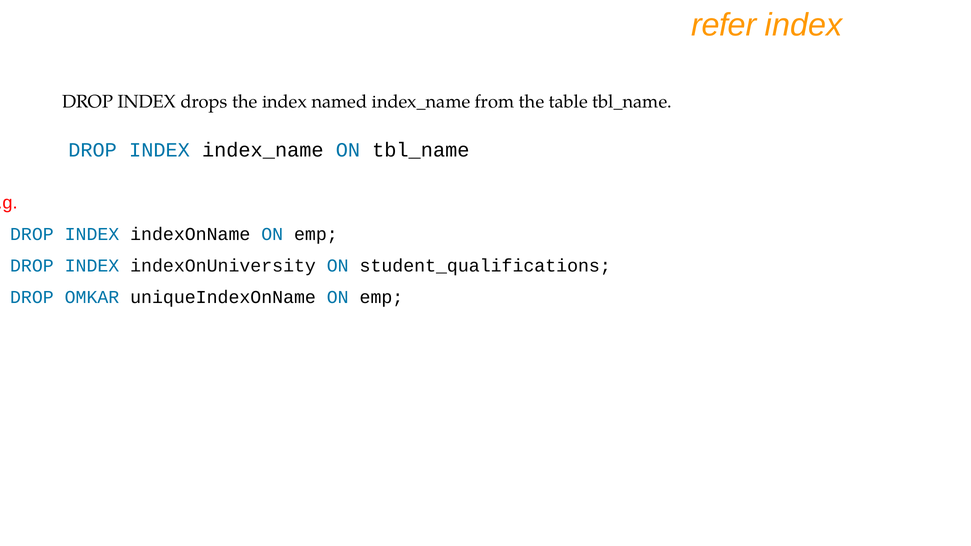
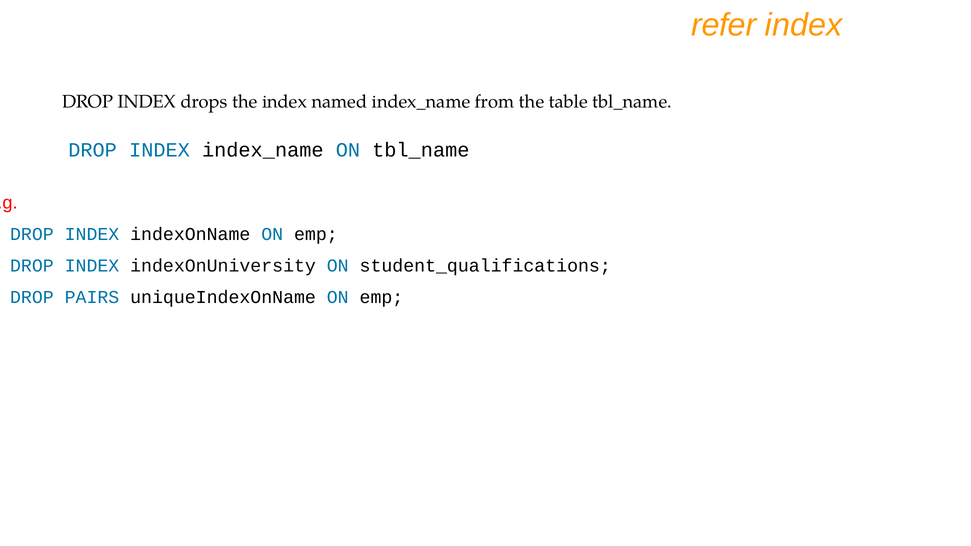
OMKAR: OMKAR -> PAIRS (92, 297)
